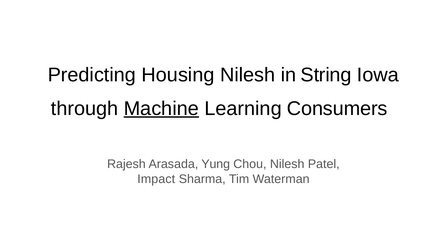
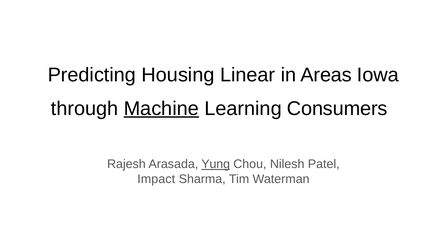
Housing Nilesh: Nilesh -> Linear (248, 75)
String: String -> Areas (326, 75)
Yung underline: none -> present (216, 164)
